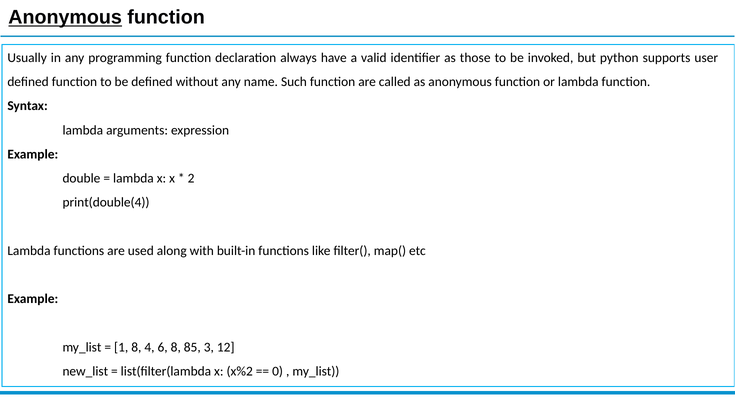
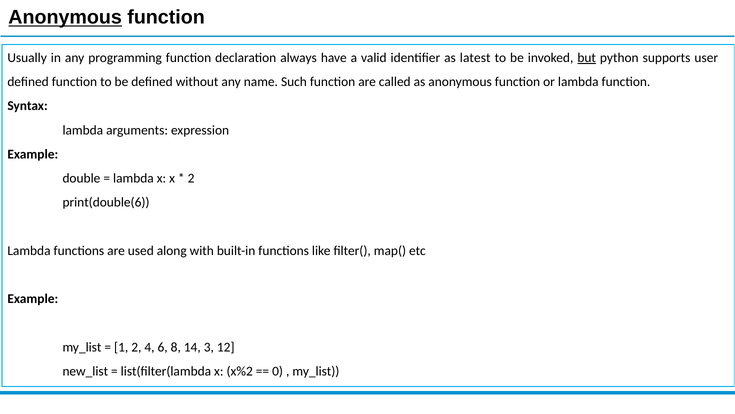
those: those -> latest (475, 58)
but underline: none -> present (587, 58)
print(double(4: print(double(4 -> print(double(6 (106, 202)
1 8: 8 -> 2 (136, 347)
85: 85 -> 14 (192, 347)
